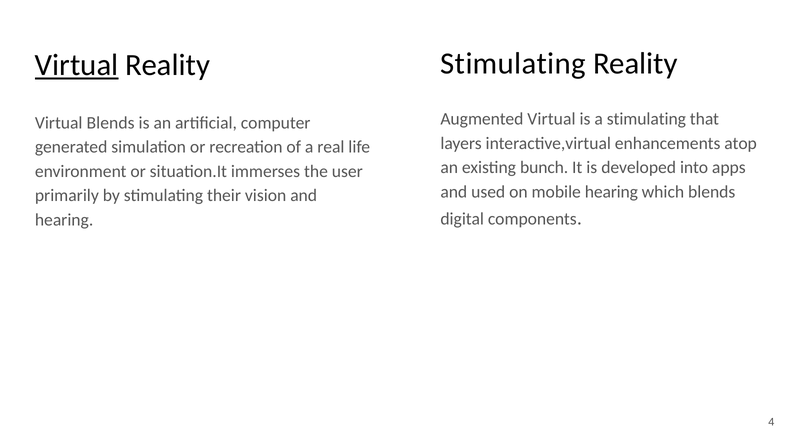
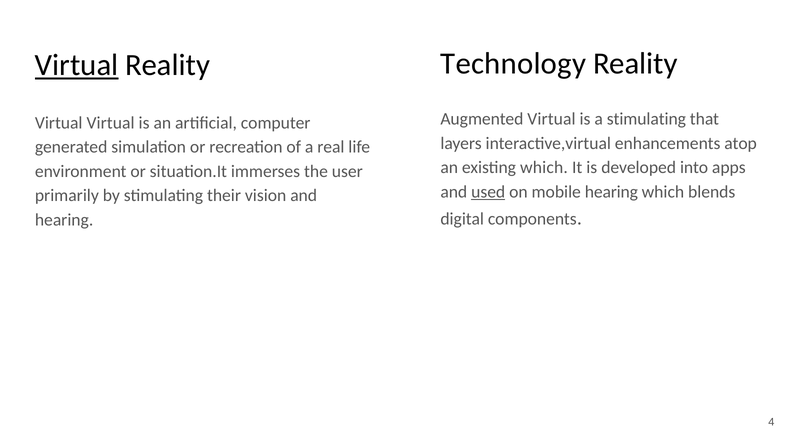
Stimulating: Stimulating -> Technology (513, 64)
Virtual Blends: Blends -> Virtual (111, 123)
existing bunch: bunch -> which (544, 168)
used underline: none -> present (488, 192)
